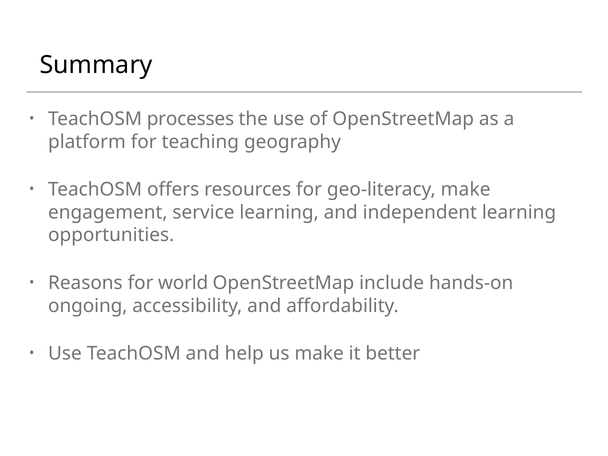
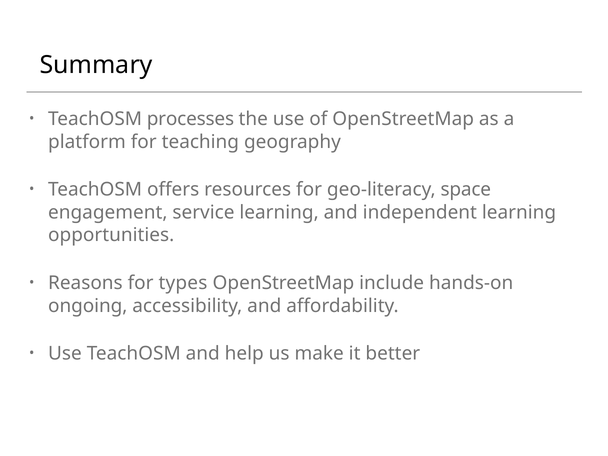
geo-literacy make: make -> space (466, 190)
world: world -> types (183, 283)
